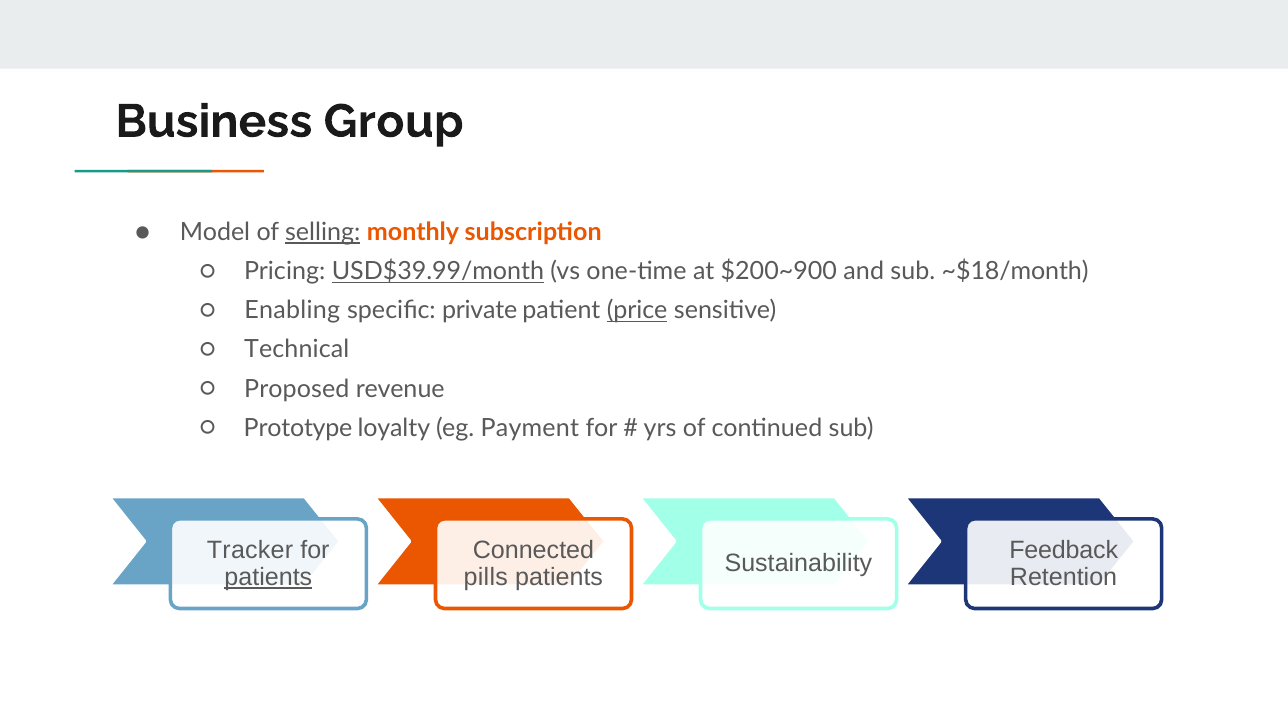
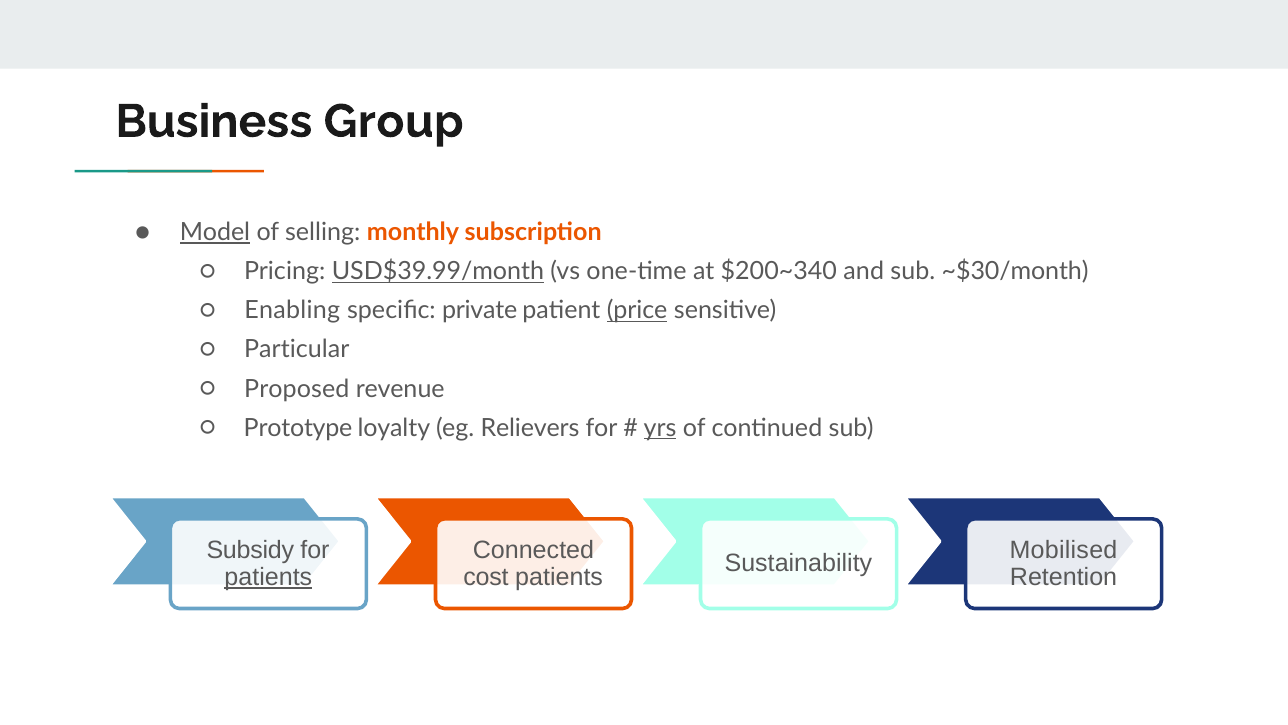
Model underline: none -> present (215, 232)
selling underline: present -> none (323, 232)
$200~900: $200~900 -> $200~340 (779, 271)
~$18/month: ~$18/month -> ~$30/month (1015, 271)
Technical: Technical -> Particular (297, 349)
Payment: Payment -> Relievers (530, 428)
yrs underline: none -> present (660, 428)
Tracker: Tracker -> Subsidy (250, 550)
Feedback: Feedback -> Mobilised (1063, 550)
pills: pills -> cost (486, 577)
